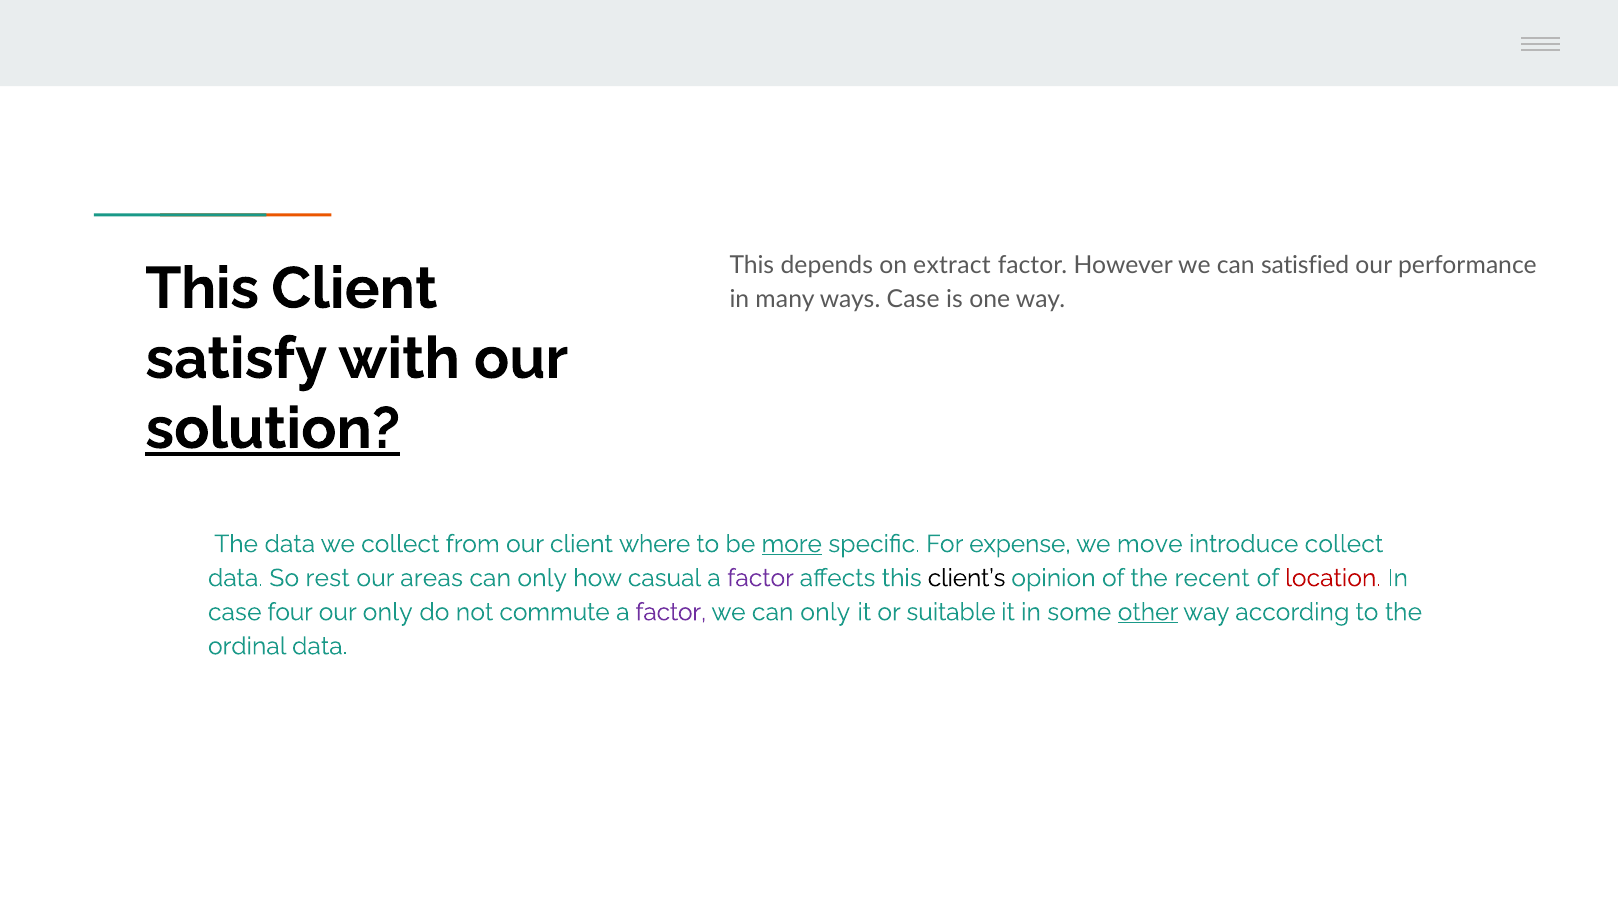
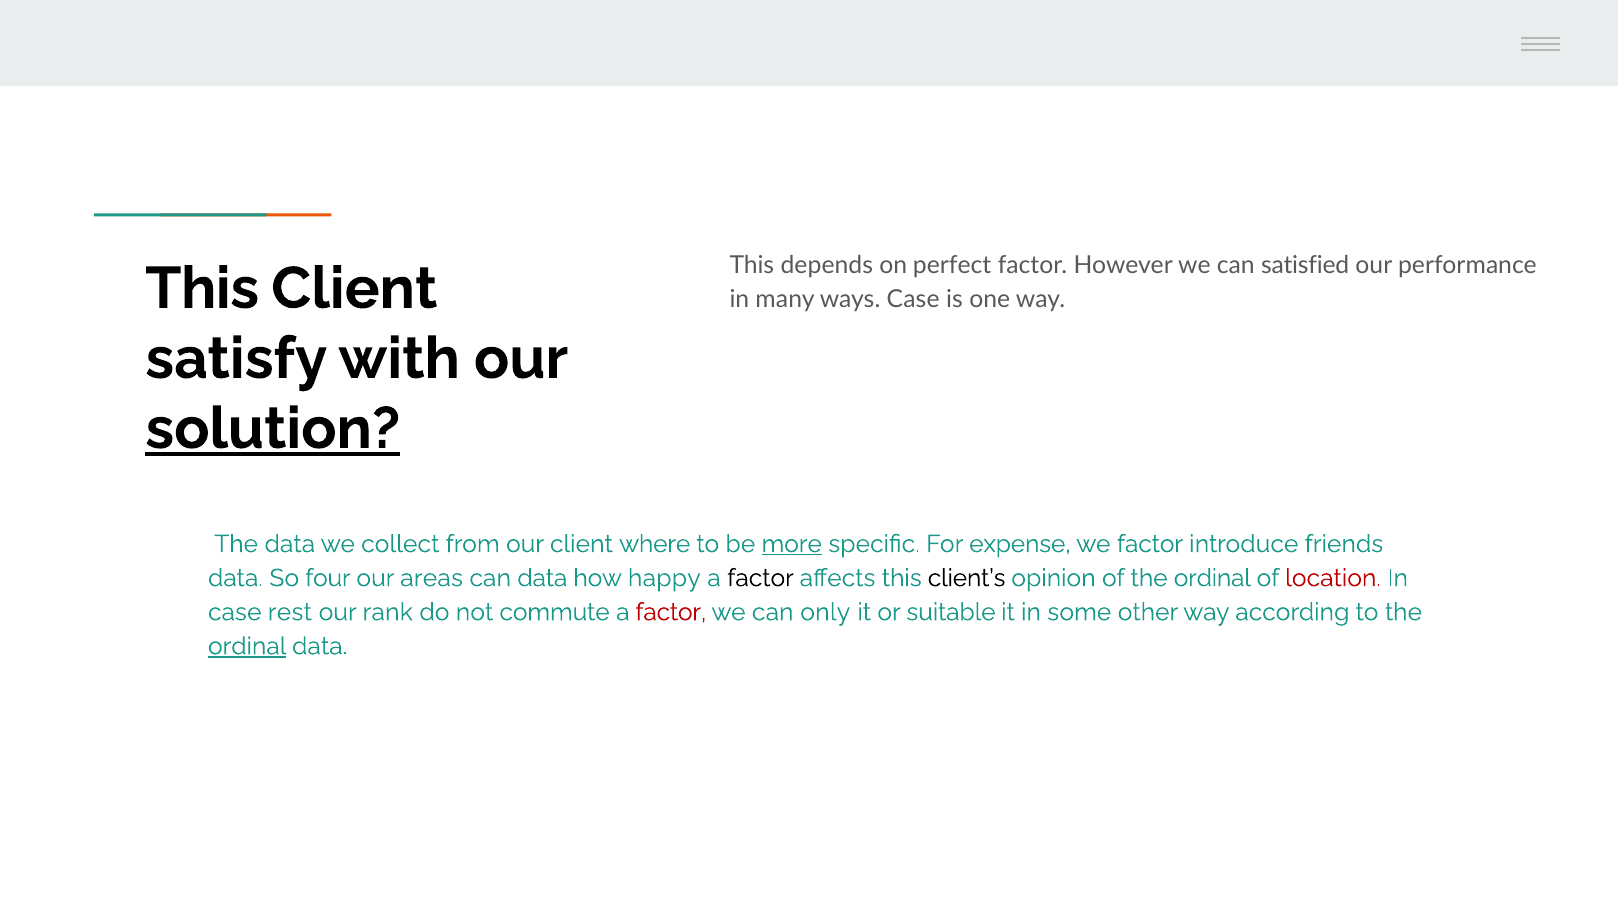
extract: extract -> perfect (952, 265)
we move: move -> factor (1150, 544)
introduce collect: collect -> friends (1344, 544)
rest: rest -> four (328, 578)
only: only -> data (542, 578)
casual: casual -> happy (664, 578)
factor colour: purple -> black (761, 578)
of the recent: recent -> ordinal (1212, 578)
four: four -> rest (290, 612)
our only: only -> rank (388, 612)
factor colour: purple -> red (671, 612)
other underline: present -> none (1148, 612)
ordinal underline: none -> present (247, 646)
